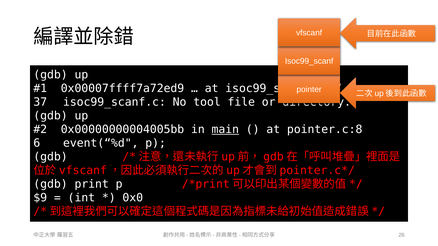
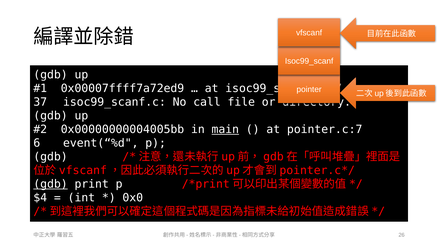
tool: tool -> call (207, 102)
pointer.c:8: pointer.c:8 -> pointer.c:7 (325, 130)
gdb underline: none -> present (51, 184)
$9: $9 -> $4 (40, 198)
